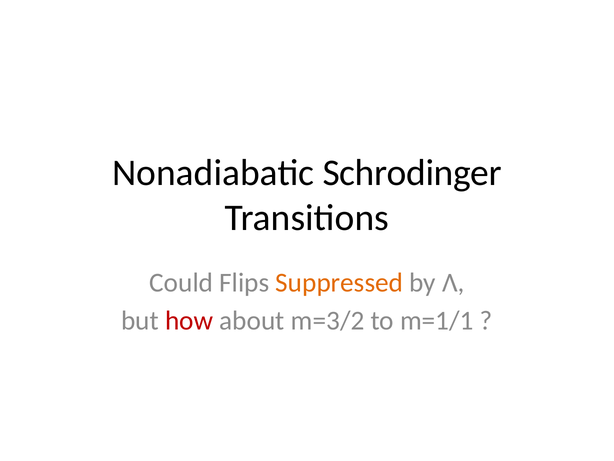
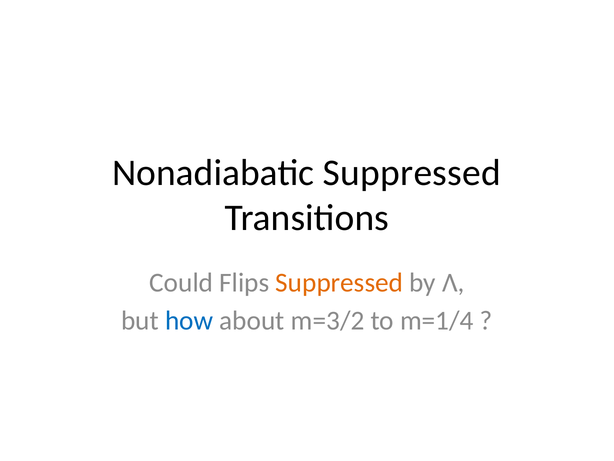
Nonadiabatic Schrodinger: Schrodinger -> Suppressed (412, 173)
how colour: red -> blue (189, 321)
m=1/1: m=1/1 -> m=1/4 (437, 321)
